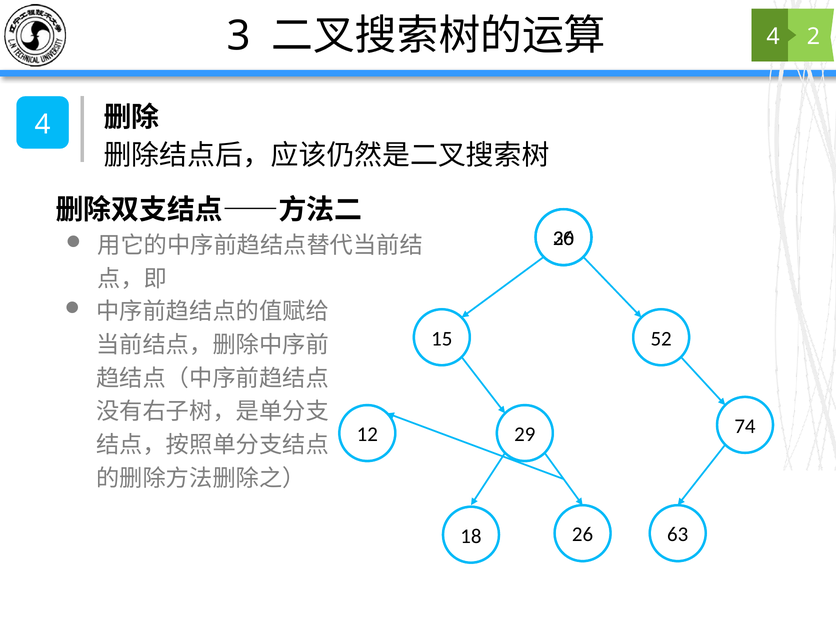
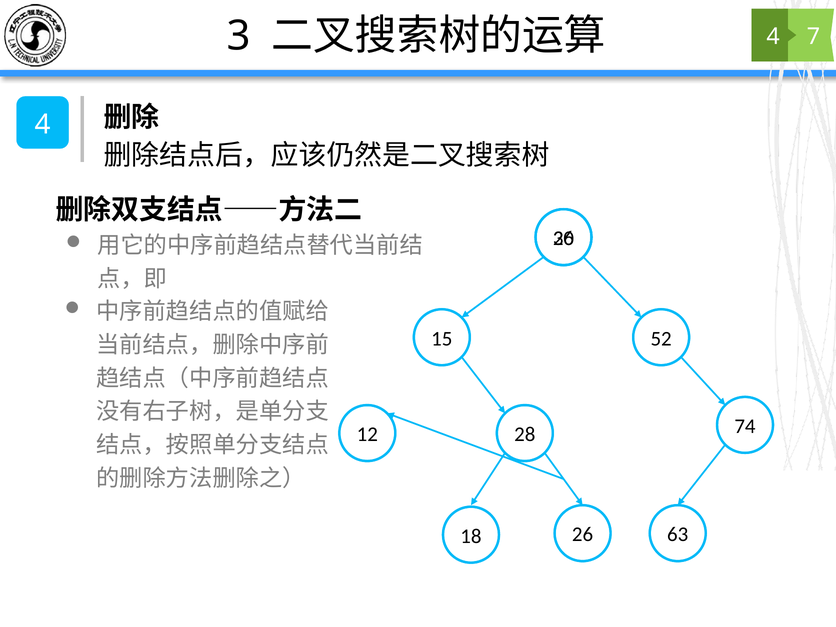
2: 2 -> 7 (813, 37)
29: 29 -> 28 (525, 435)
